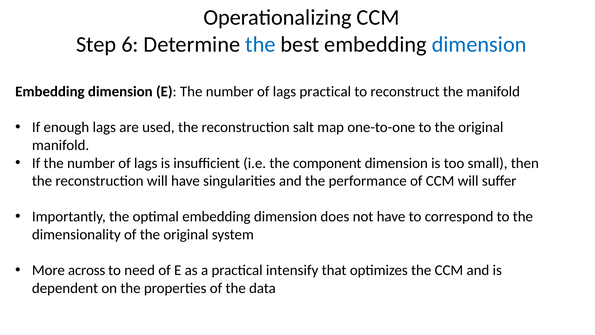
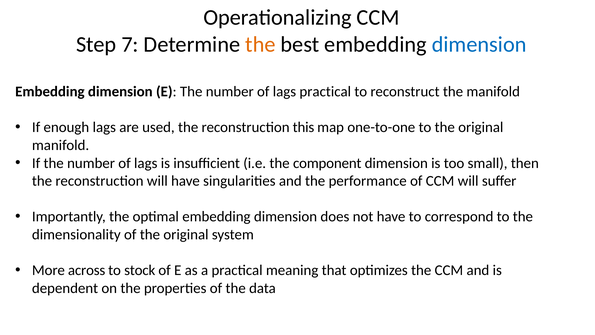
6: 6 -> 7 (130, 44)
the colour: blue -> orange (260, 44)
salt: salt -> this (303, 127)
need: need -> stock (140, 270)
intensify: intensify -> meaning (292, 270)
